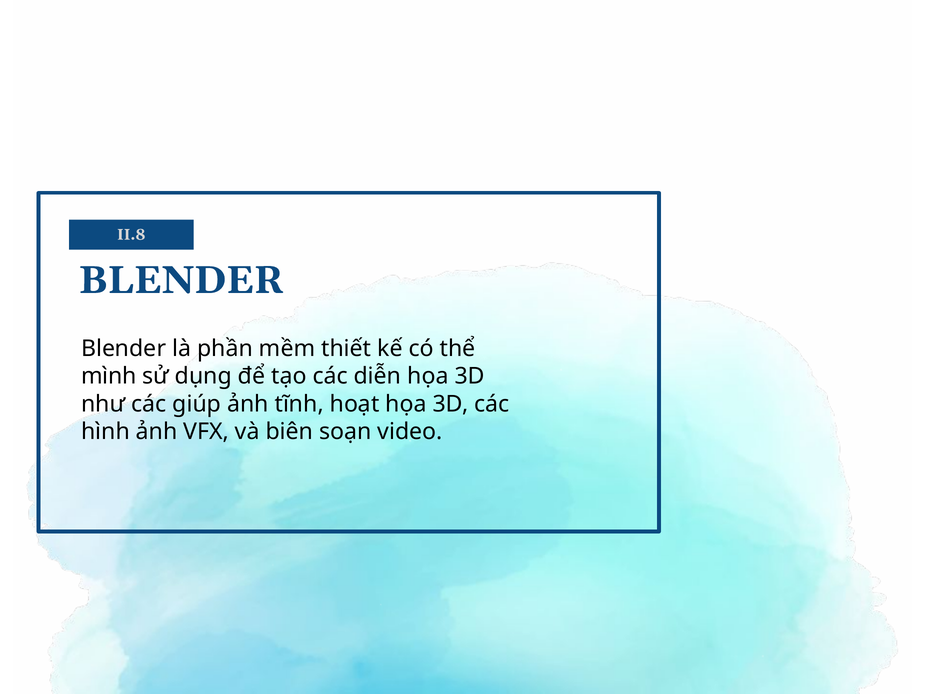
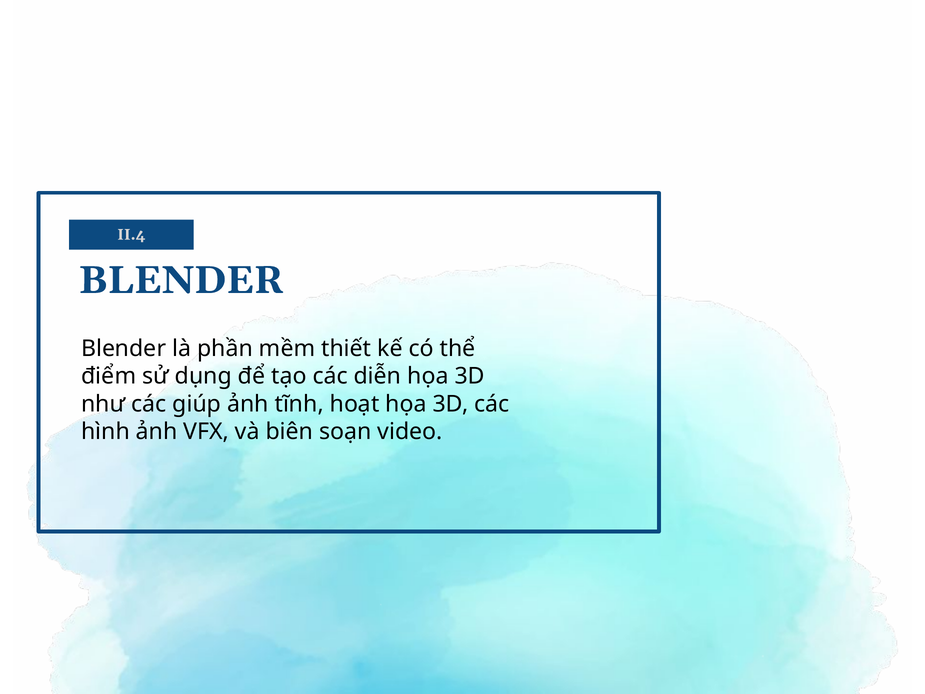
II.8: II.8 -> II.4 (131, 235)
mình: mình -> điểm (109, 376)
